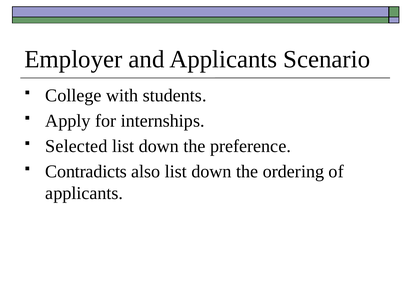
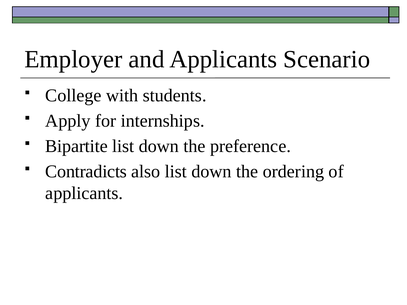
Selected: Selected -> Bipartite (77, 146)
